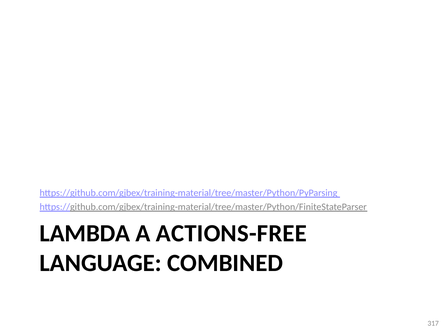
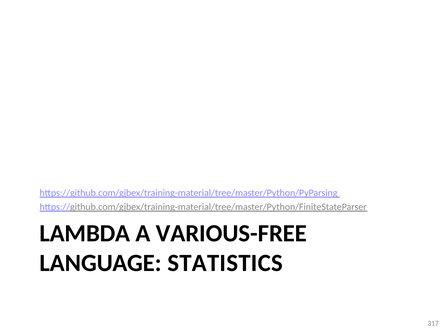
ACTIONS-FREE: ACTIONS-FREE -> VARIOUS-FREE (231, 233)
COMBINED: COMBINED -> STATISTICS (225, 263)
